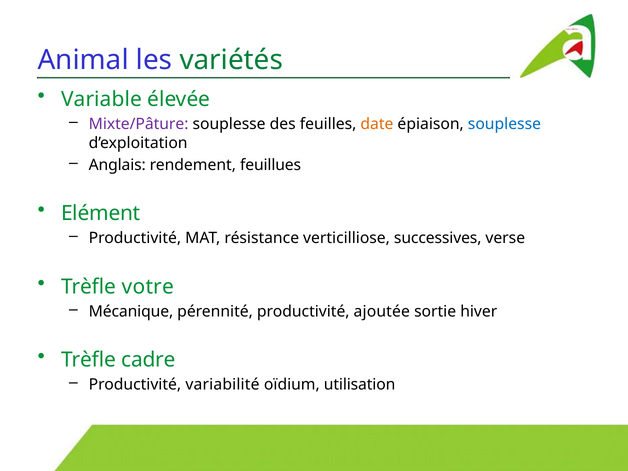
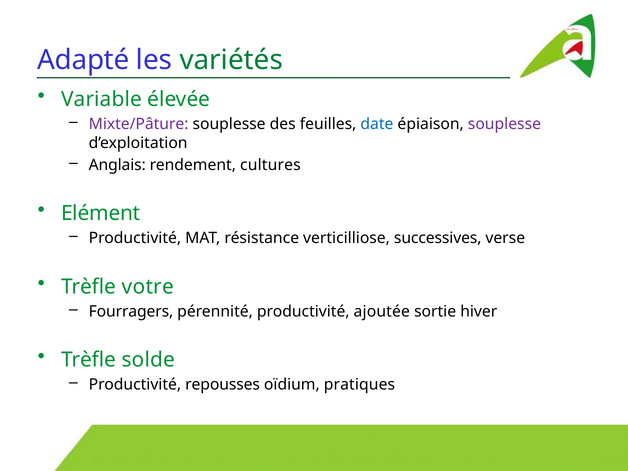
Animal: Animal -> Adapté (83, 60)
date colour: orange -> blue (377, 124)
souplesse colour: blue -> purple (504, 124)
feuillues: feuillues -> cultures (270, 165)
Mécanique: Mécanique -> Fourragers (131, 311)
cadre: cadre -> solde (148, 360)
variabilité: variabilité -> repousses (223, 385)
utilisation: utilisation -> pratiques (359, 385)
